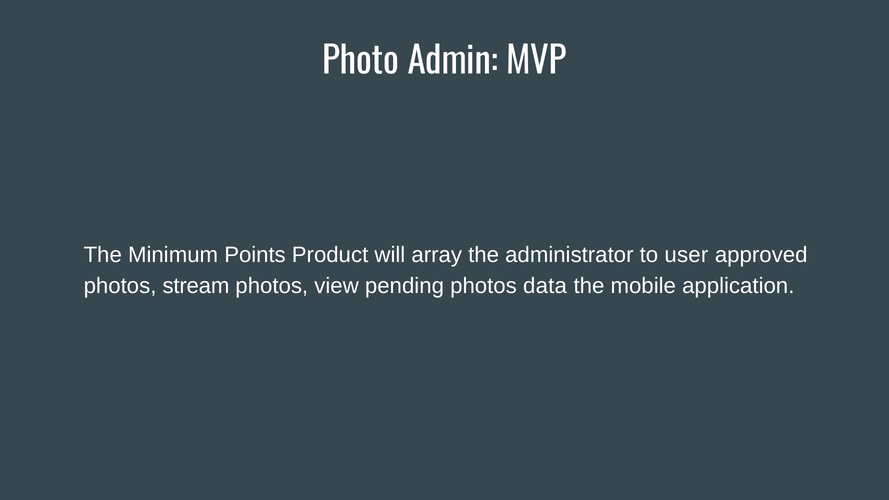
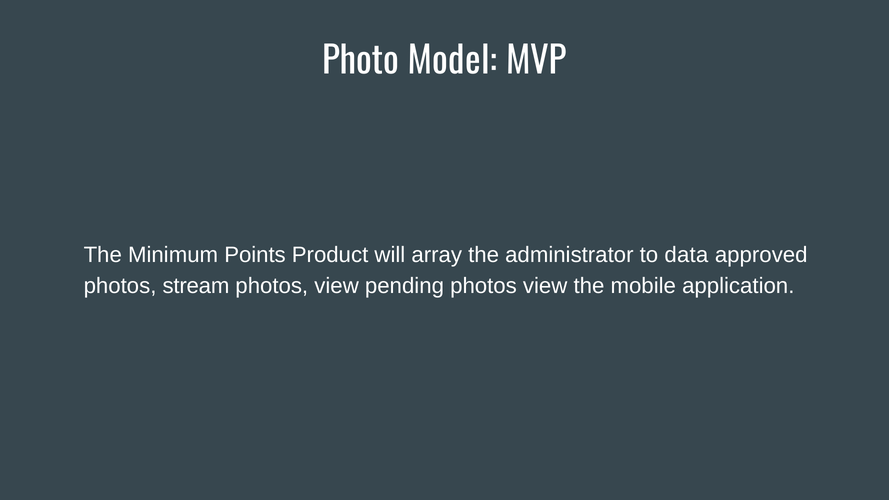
Admin: Admin -> Model (452, 61)
user: user -> data (686, 255)
pending photos data: data -> view (545, 286)
